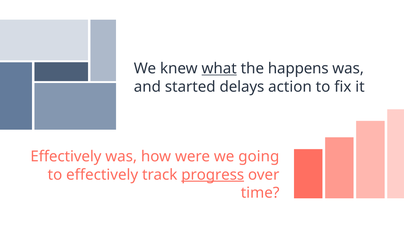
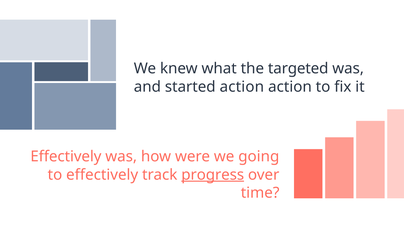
what underline: present -> none (219, 69)
happens: happens -> targeted (298, 69)
started delays: delays -> action (242, 87)
